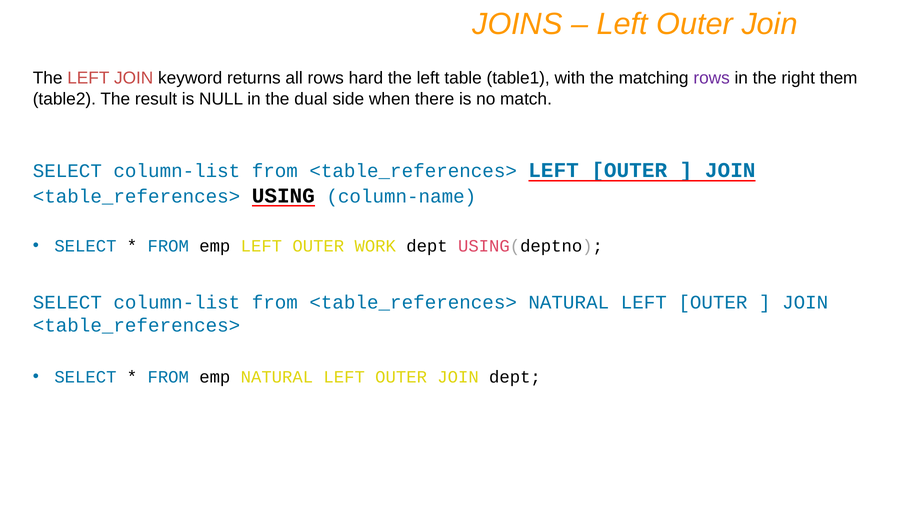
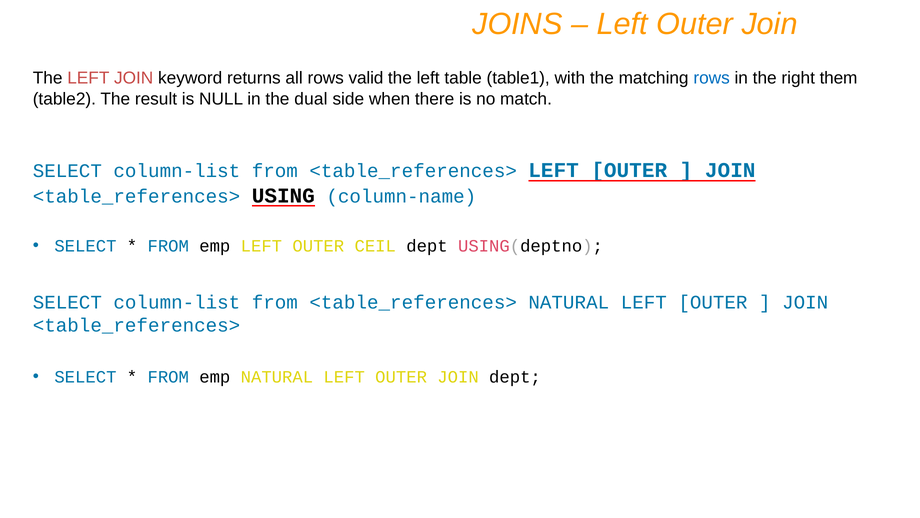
hard: hard -> valid (366, 78)
rows colour: purple -> blue (712, 78)
WORK: WORK -> CEIL (375, 246)
